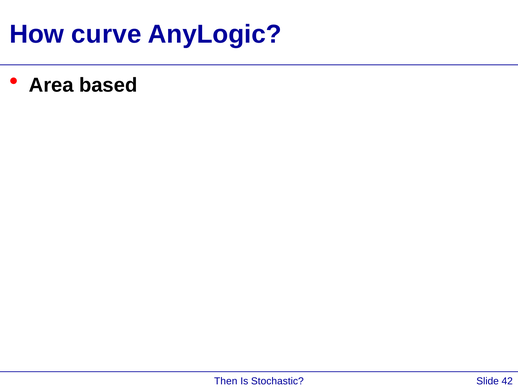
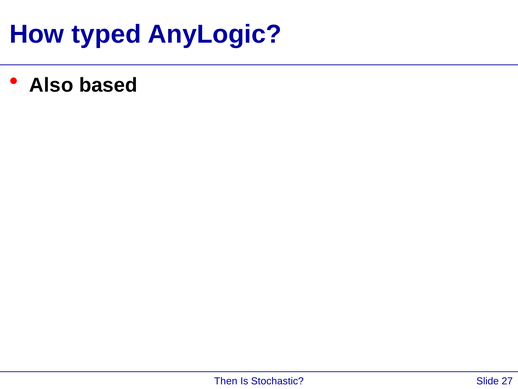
curve: curve -> typed (106, 34)
Area: Area -> Also (51, 85)
42: 42 -> 27 (507, 381)
